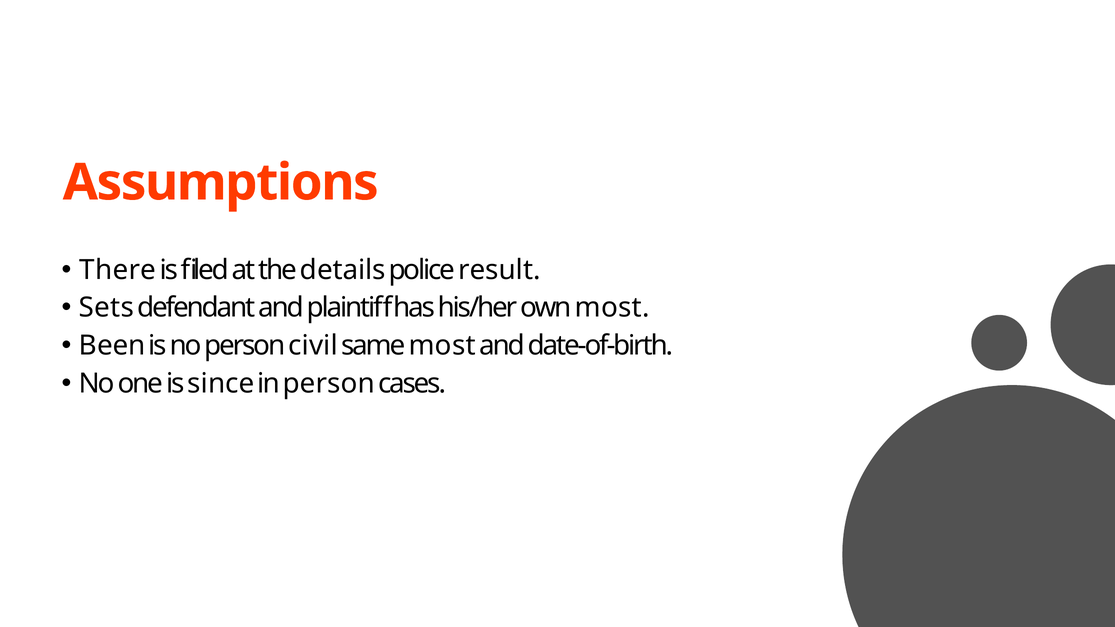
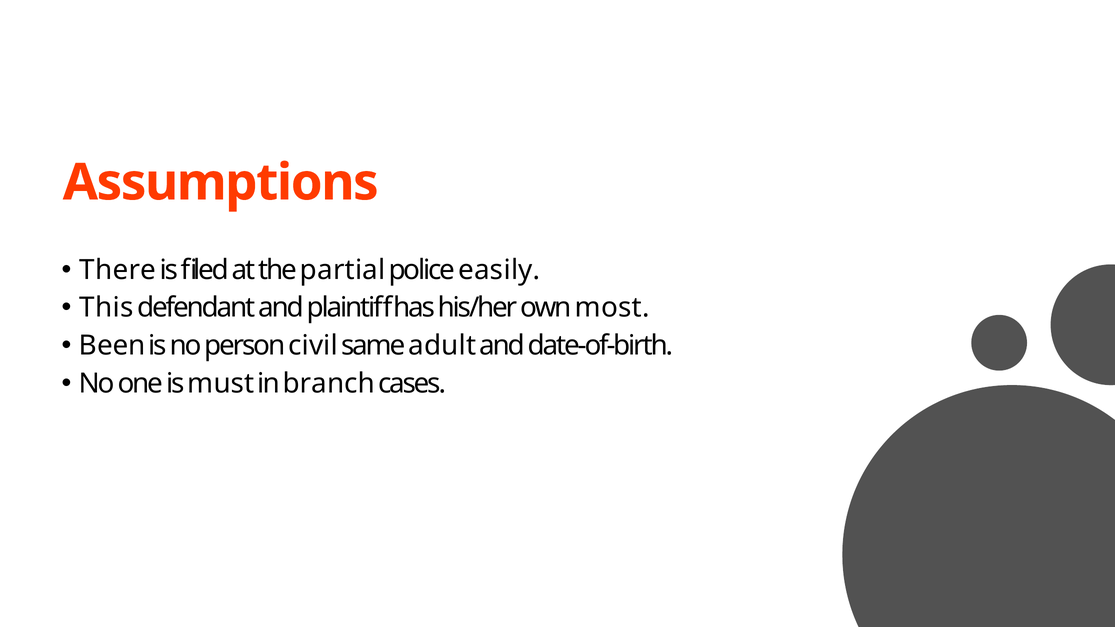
details: details -> partial (343, 270)
result: result -> easily (499, 270)
Sets: Sets -> This (106, 308)
same most: most -> adult (442, 346)
since: since -> must (221, 384)
in person: person -> branch (329, 384)
